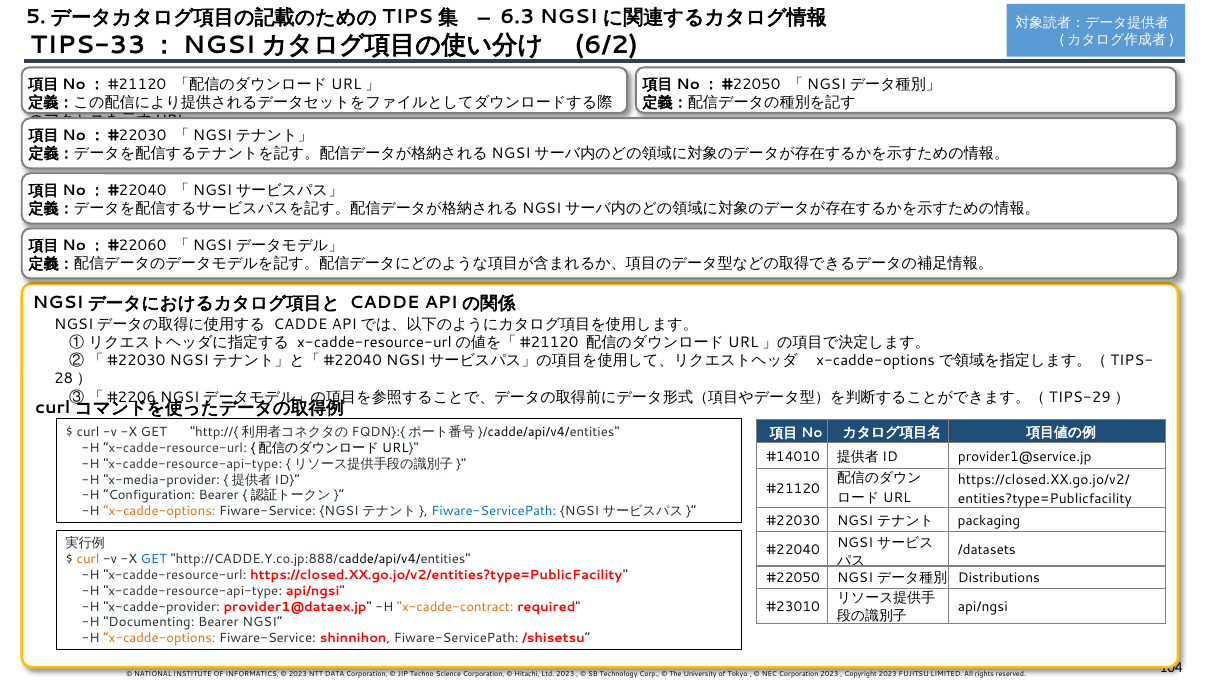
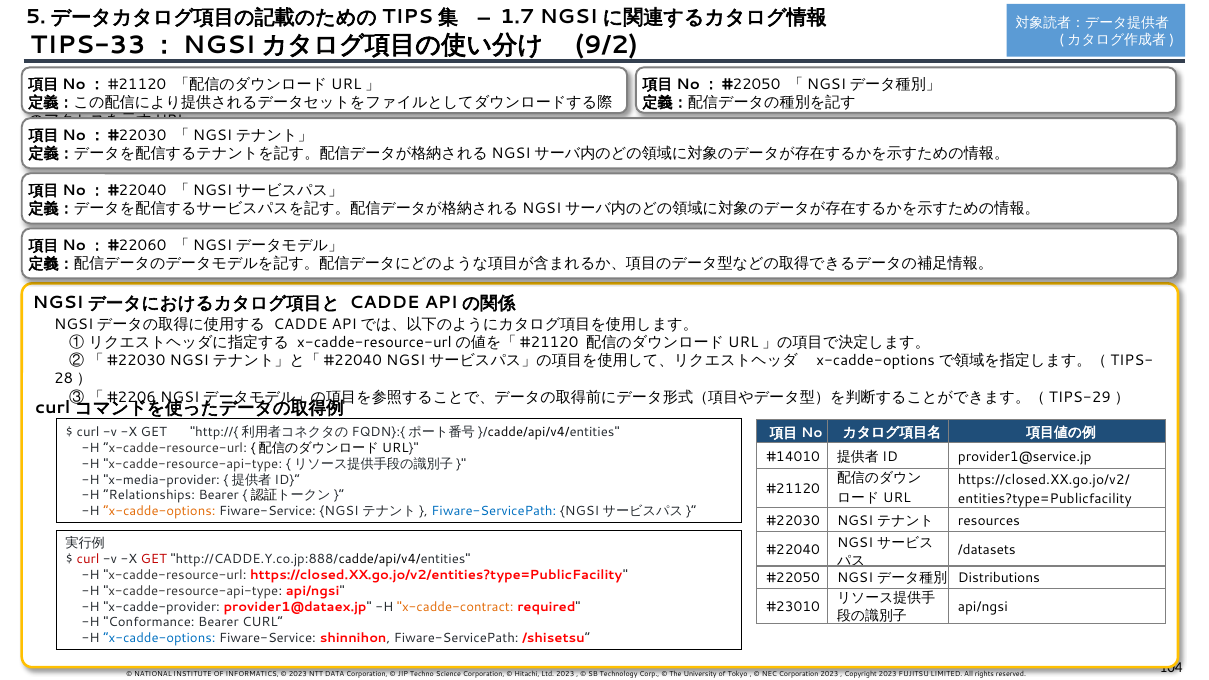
6.3: 6.3 -> 1.7 (517, 17)
6/2: 6/2 -> 9/2 (606, 45)
Configuration: Configuration -> Relationships (149, 496)
packaging: packaging -> resources (989, 521)
curl colour: orange -> red (88, 559)
GET colour: blue -> red (154, 559)
Documenting: Documenting -> Conformance (149, 623)
NGSI“: NGSI“ -> CURL“ (263, 623)
x-cadde-options colour: orange -> blue (159, 638)
